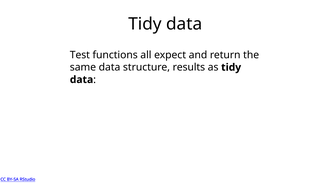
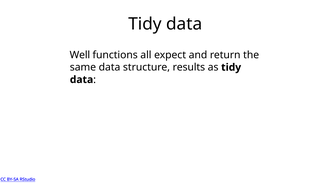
Test: Test -> Well (80, 55)
